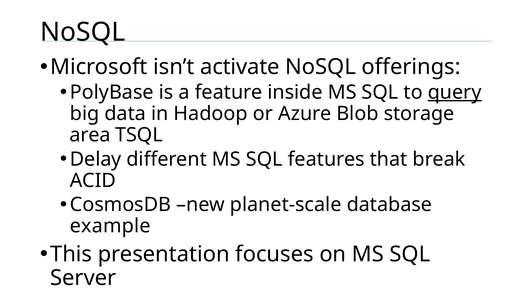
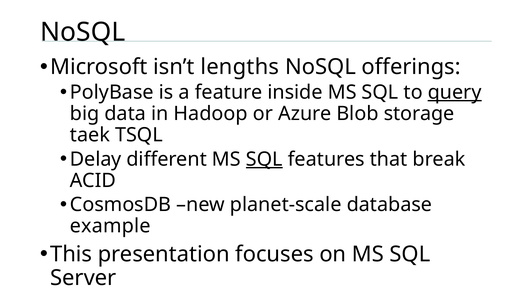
activate: activate -> lengths (240, 67)
area: area -> taek (90, 135)
SQL underline: none -> present (264, 159)
